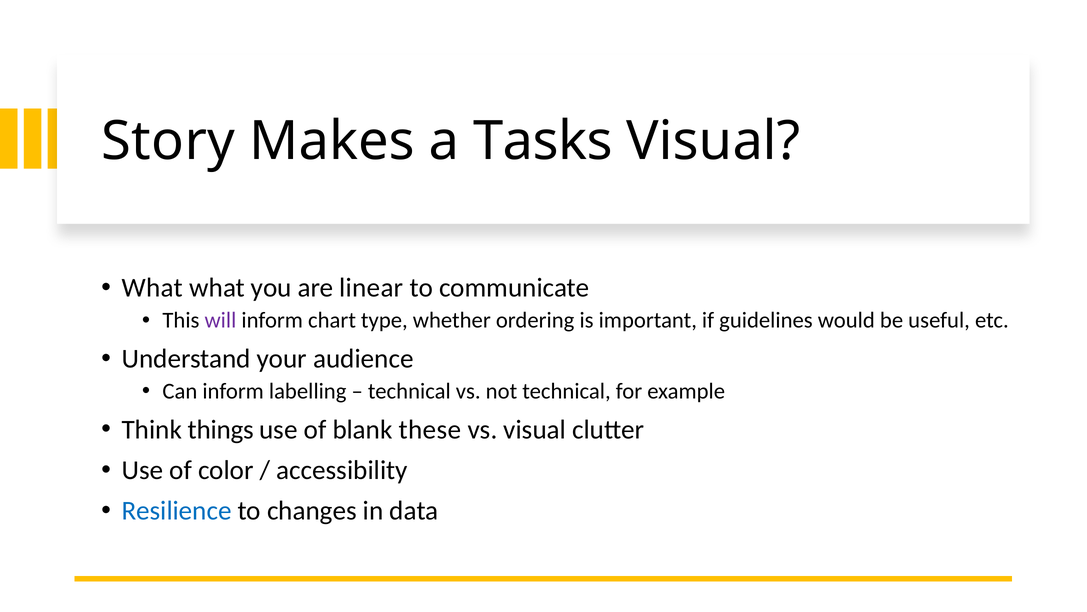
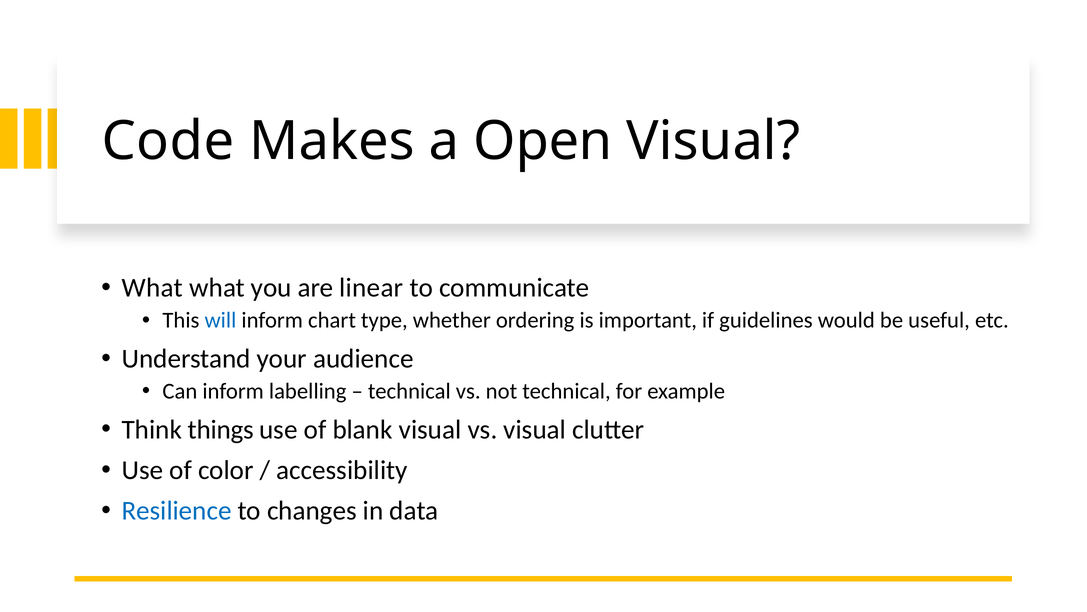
Story: Story -> Code (168, 141)
Tasks: Tasks -> Open (543, 141)
will colour: purple -> blue (220, 320)
blank these: these -> visual (430, 429)
